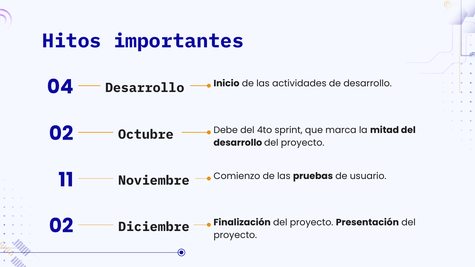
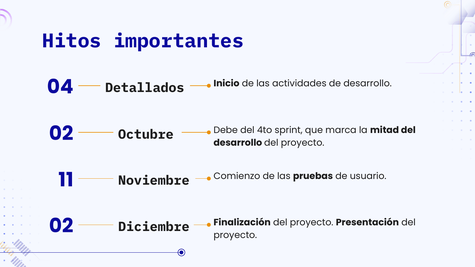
Desarrollo: Desarrollo -> Detallados (145, 88)
